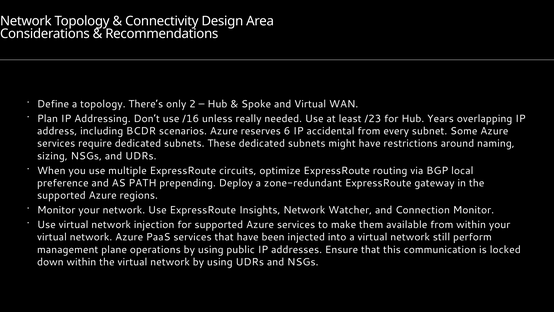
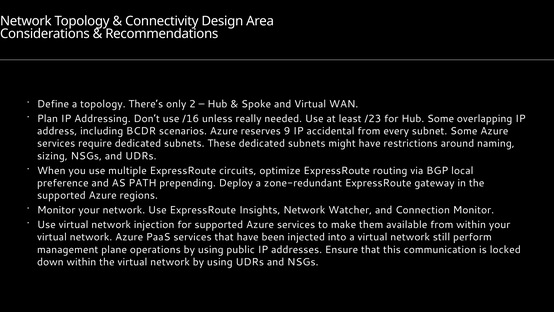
Hub Years: Years -> Some (441, 118)
6: 6 -> 9 (287, 131)
